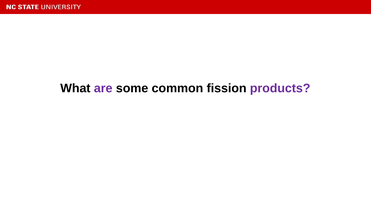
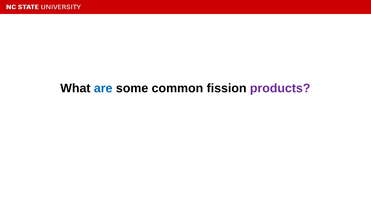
are colour: purple -> blue (103, 88)
